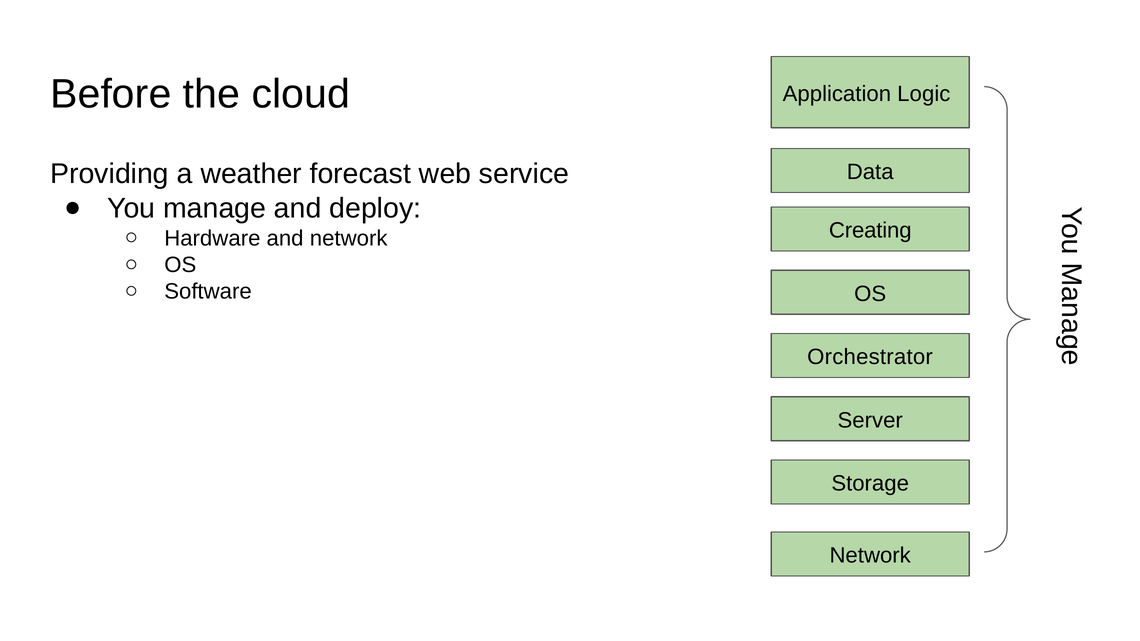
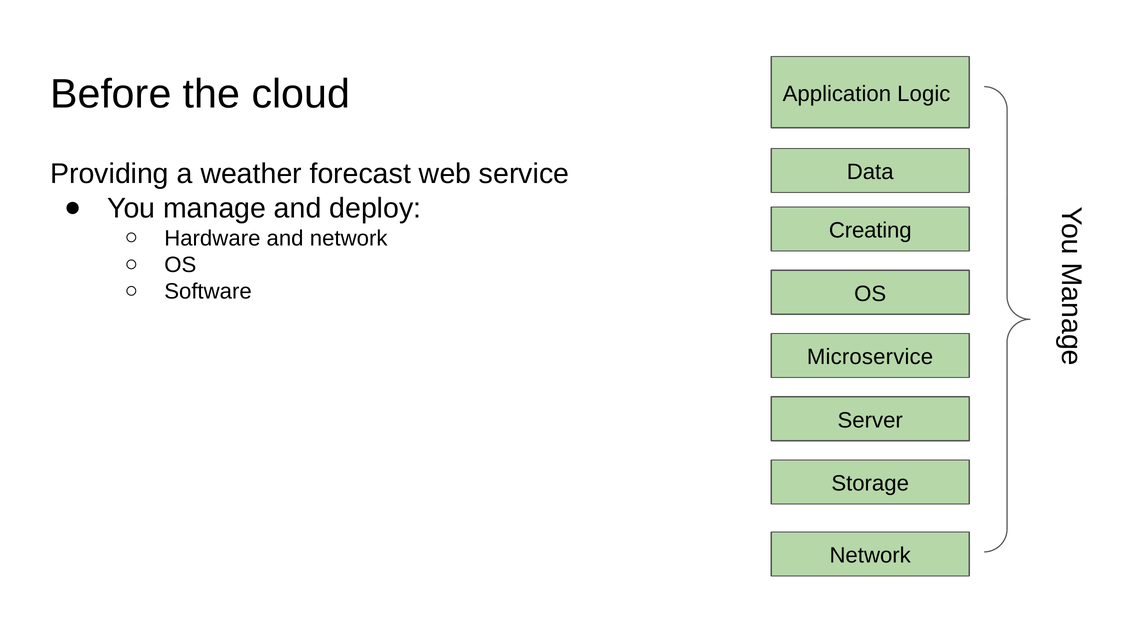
Orchestrator: Orchestrator -> Microservice (870, 357)
